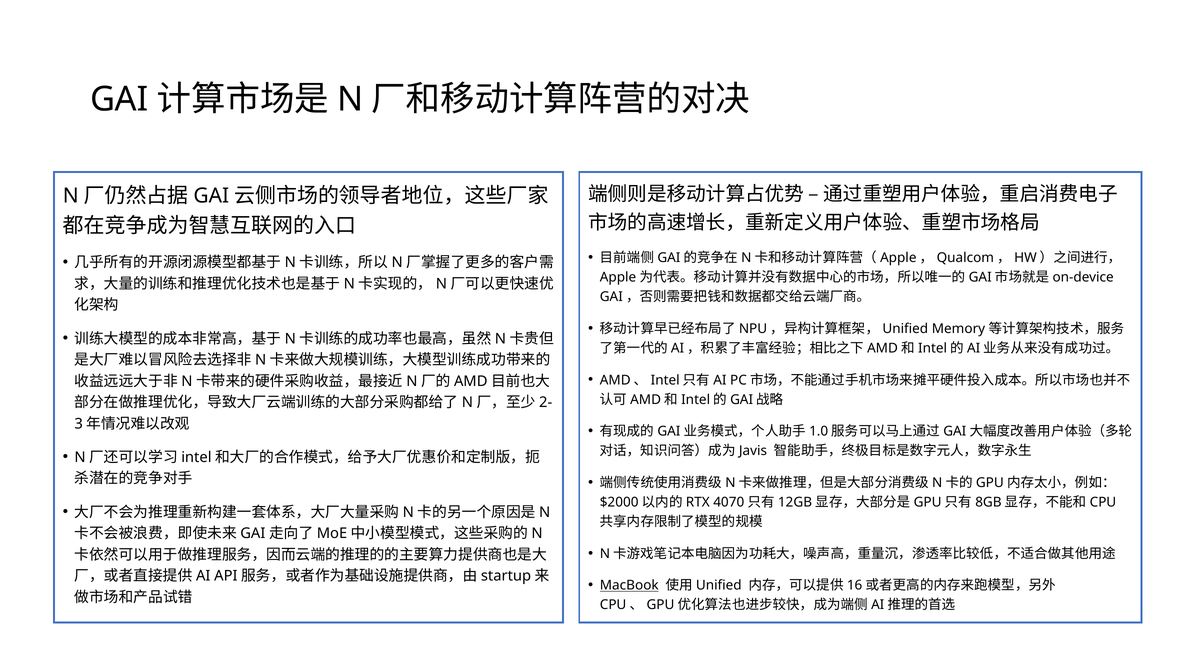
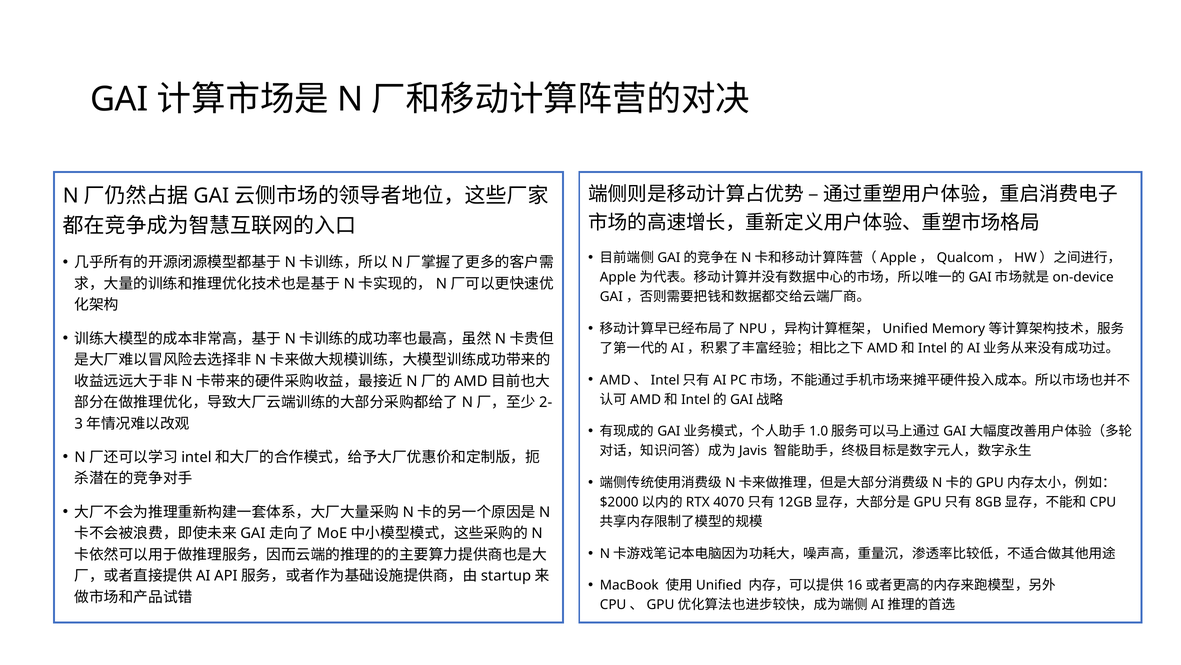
MacBook underline: present -> none (629, 585)
